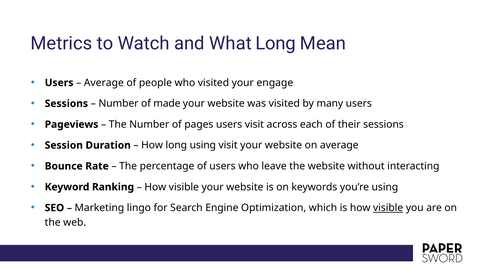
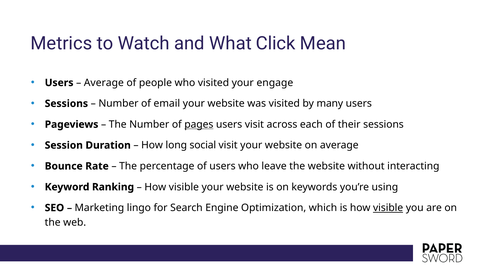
What Long: Long -> Click (276, 43)
made: made -> email (167, 104)
pages underline: none -> present (199, 125)
long using: using -> social (203, 145)
